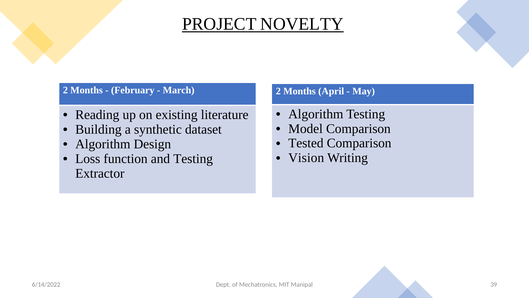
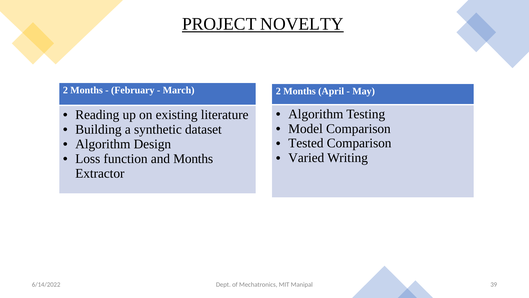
Vision: Vision -> Varied (306, 158)
and Testing: Testing -> Months (193, 158)
